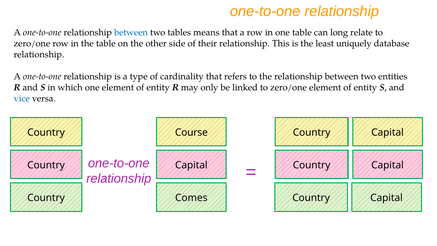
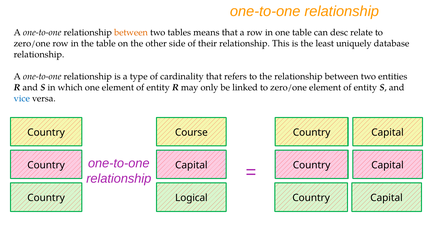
between colour: blue -> orange (131, 33)
long: long -> desc (339, 33)
Comes: Comes -> Logical (191, 198)
